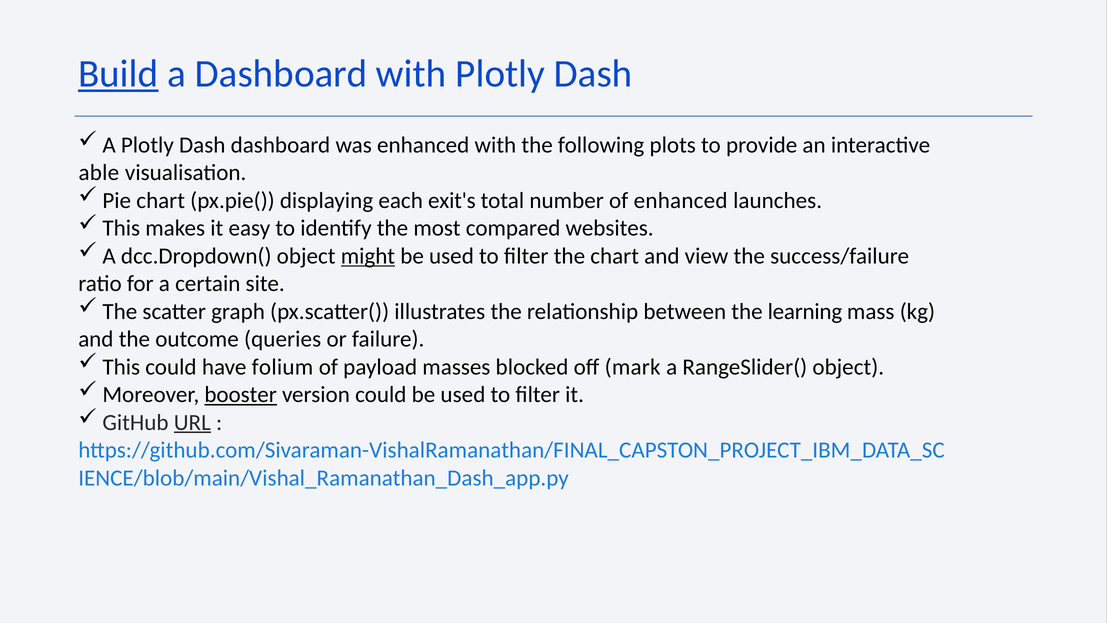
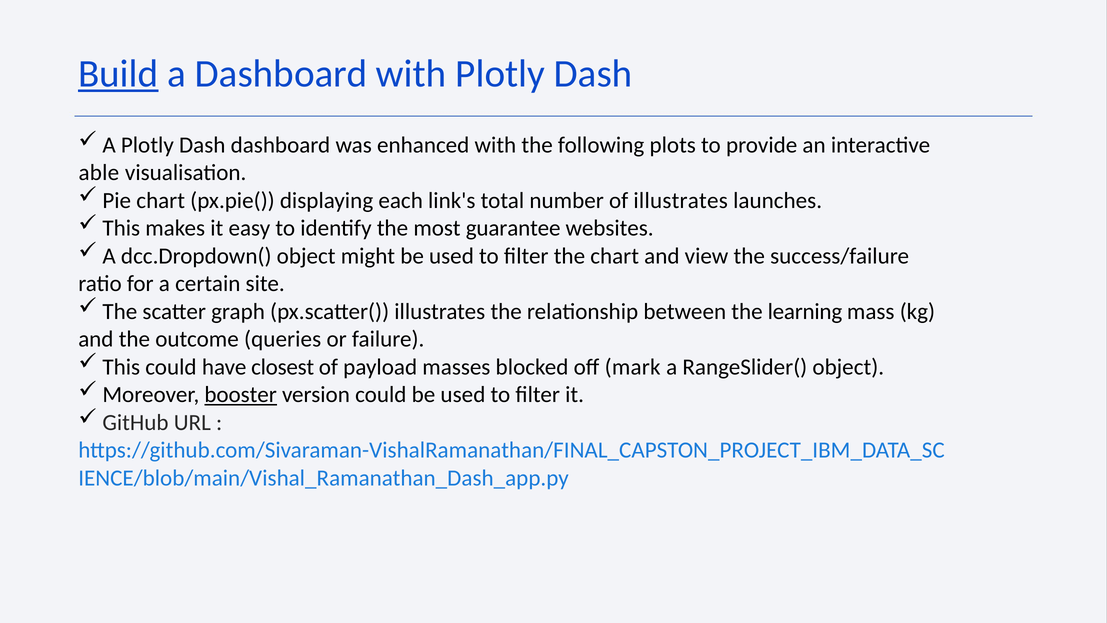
exit's: exit's -> link's (452, 200)
of enhanced: enhanced -> illustrates (681, 200)
compared: compared -> guarantee (513, 228)
might underline: present -> none (368, 256)
folium: folium -> closest (283, 367)
URL underline: present -> none (192, 422)
